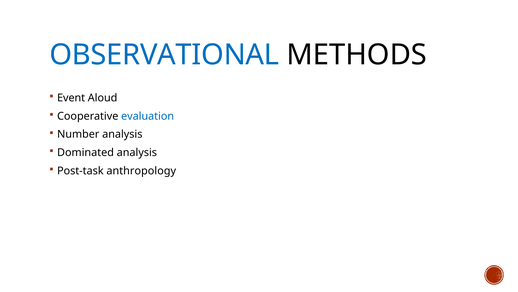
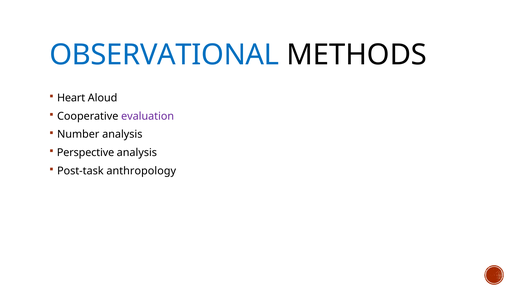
Event: Event -> Heart (71, 98)
evaluation colour: blue -> purple (148, 116)
Dominated: Dominated -> Perspective (86, 152)
